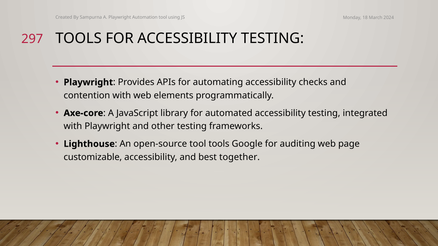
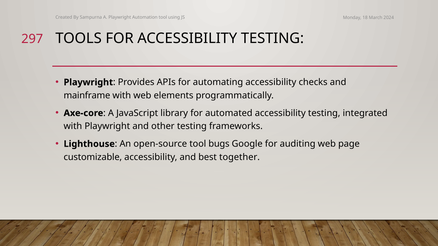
contention: contention -> mainframe (87, 96)
tool tools: tools -> bugs (219, 144)
